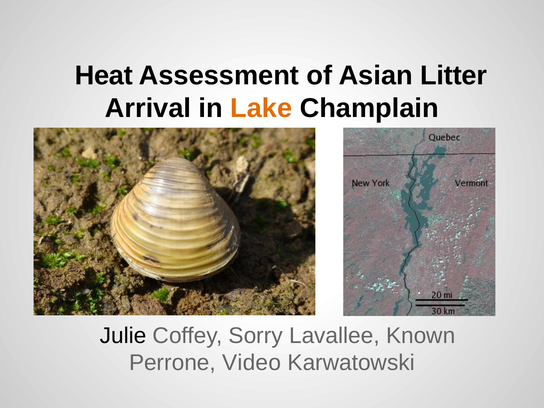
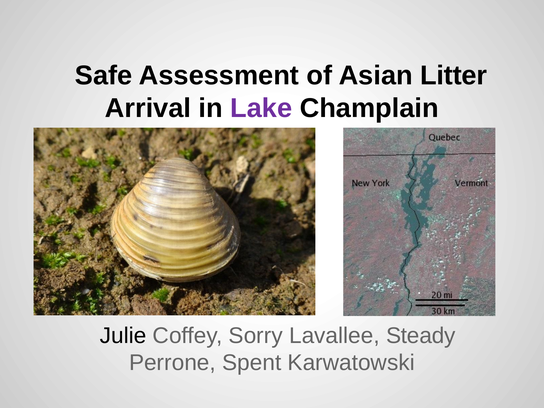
Heat: Heat -> Safe (104, 75)
Lake colour: orange -> purple (261, 108)
Known: Known -> Steady (421, 336)
Video: Video -> Spent (252, 363)
